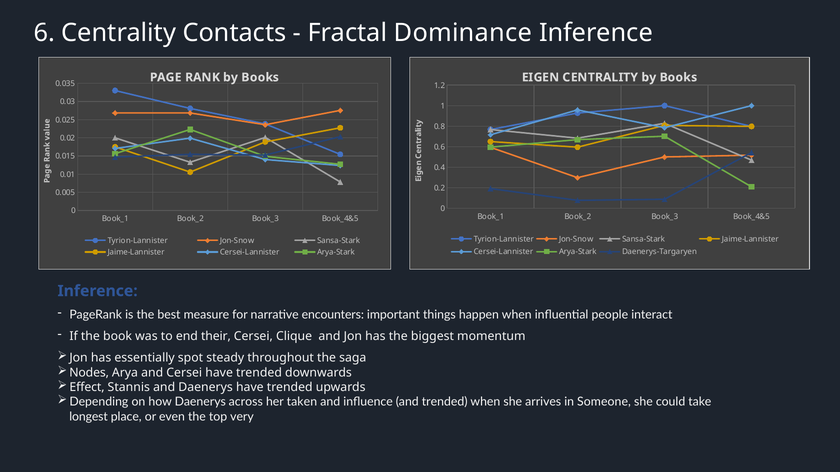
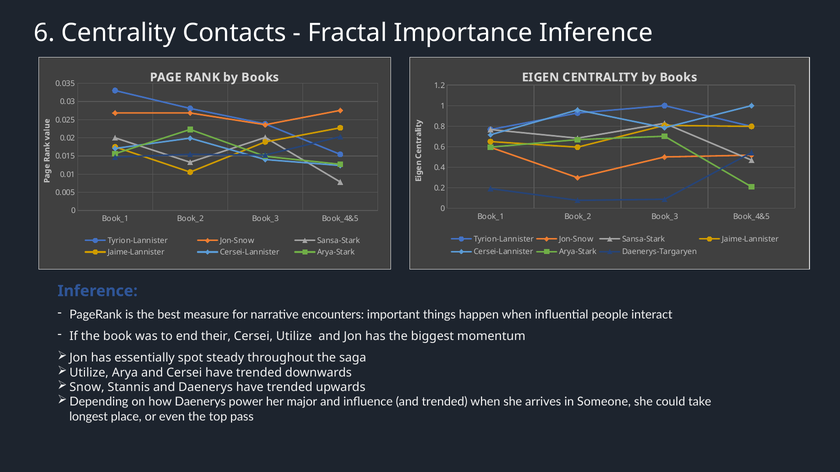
Dominance: Dominance -> Importance (463, 33)
Cersei Clique: Clique -> Utilize (294, 337)
Nodes: Nodes -> Utilize (89, 373)
Effect: Effect -> Snow (87, 388)
across: across -> power (246, 402)
taken: taken -> major (302, 402)
very: very -> pass (242, 417)
